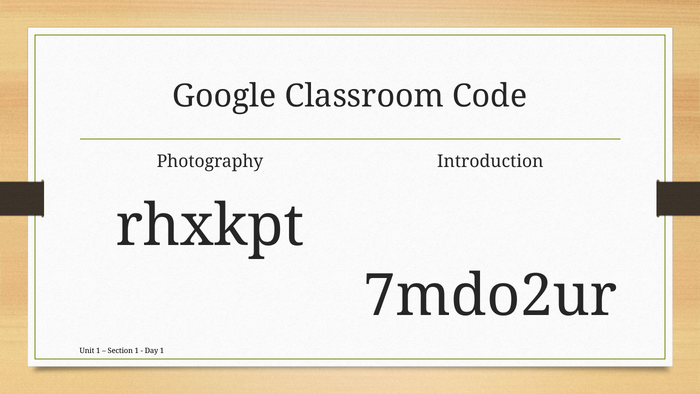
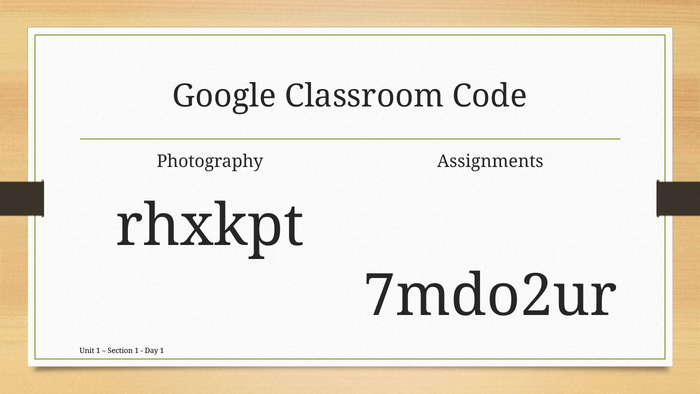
Introduction: Introduction -> Assignments (490, 161)
